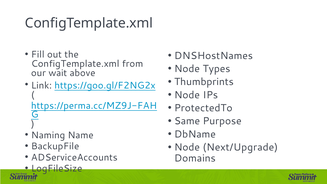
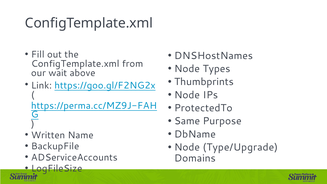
Naming: Naming -> Written (48, 135)
Next/Upgrade: Next/Upgrade -> Type/Upgrade (240, 147)
